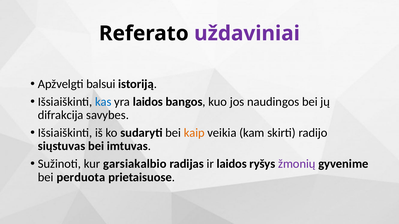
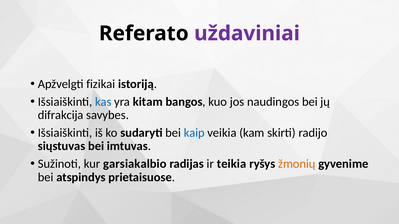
balsui: balsui -> fizikai (101, 84)
yra laidos: laidos -> kitam (148, 102)
kaip colour: orange -> blue (194, 133)
ir laidos: laidos -> teikia (232, 164)
žmonių colour: purple -> orange (297, 164)
perduota: perduota -> atspindys (81, 177)
